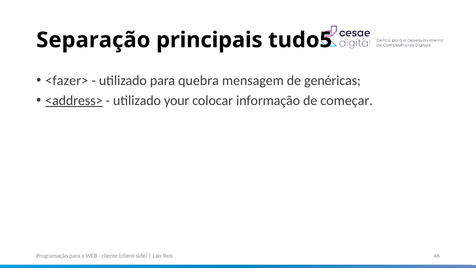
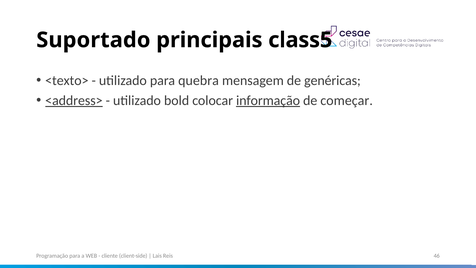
Separação: Separação -> Suportado (93, 40)
tudo5: tudo5 -> class5 (300, 40)
<fazer>: <fazer> -> <texto> (67, 80)
your: your -> bold (177, 100)
informação underline: none -> present (268, 100)
